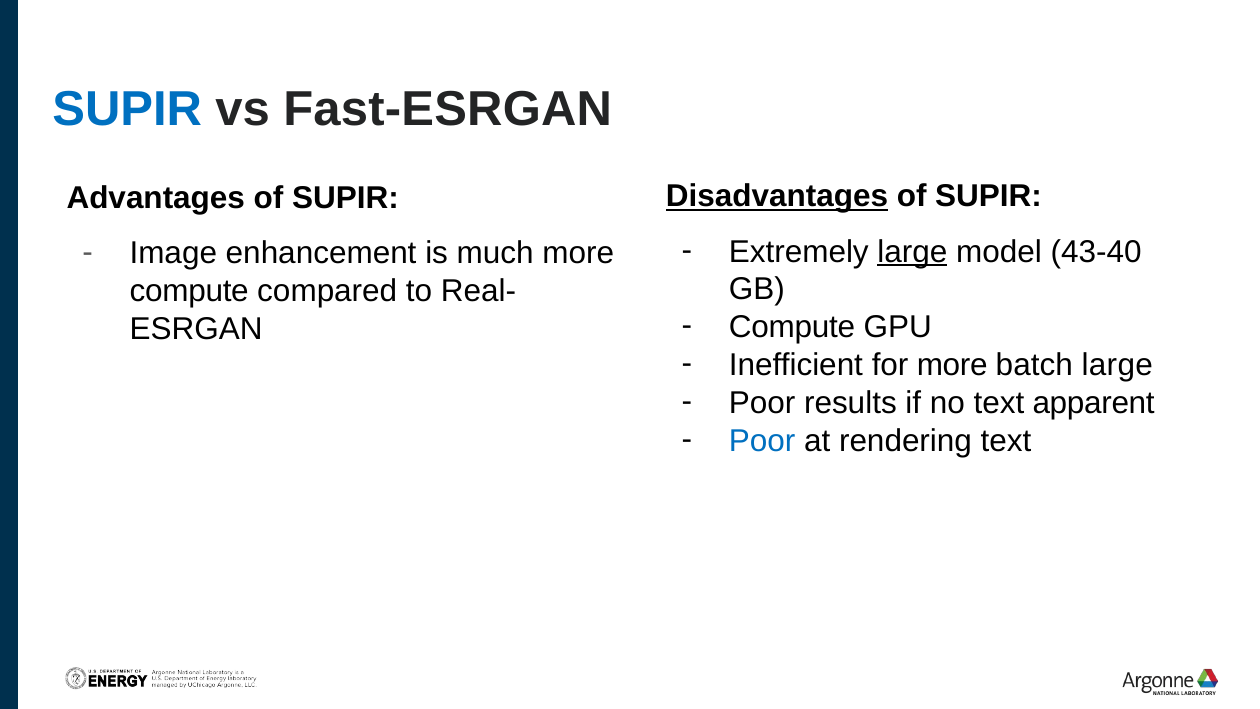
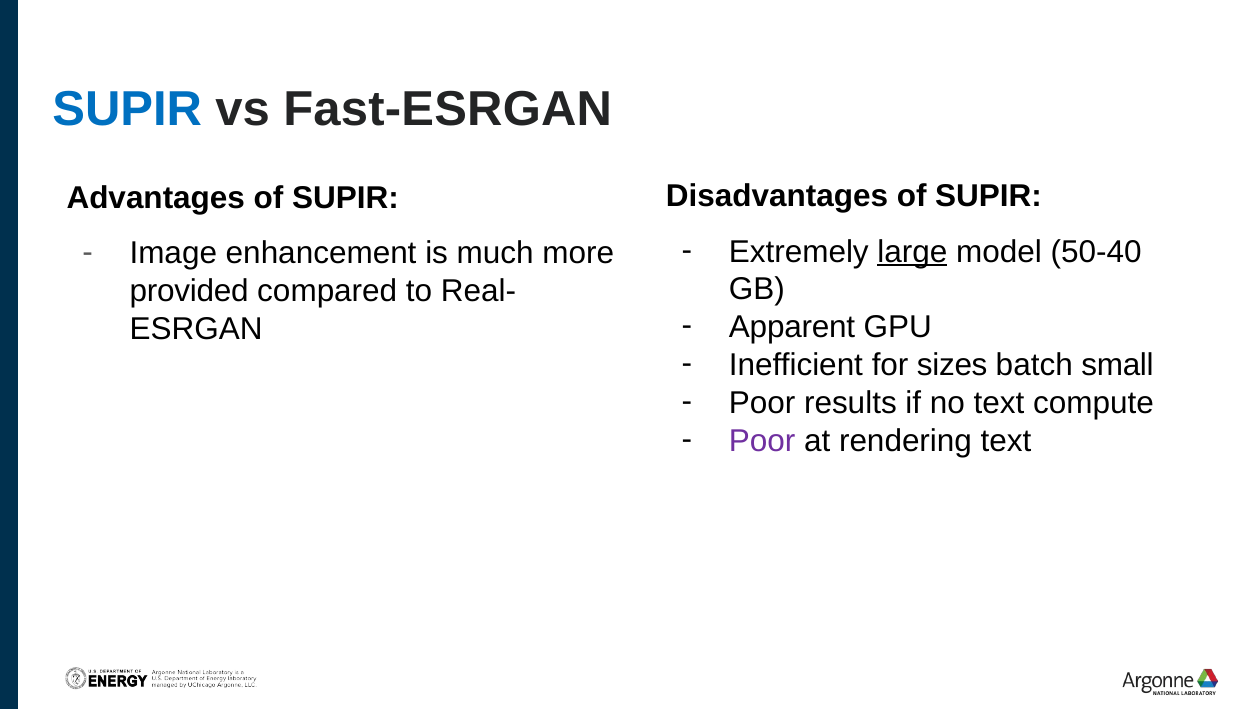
Disadvantages underline: present -> none (777, 196)
43-40: 43-40 -> 50-40 (1096, 252)
compute: compute -> provided (189, 291)
Compute: Compute -> Apparent (792, 327)
for more: more -> sizes (952, 365)
batch large: large -> small (1118, 365)
apparent: apparent -> compute (1093, 403)
Poor colour: blue -> purple (762, 441)
